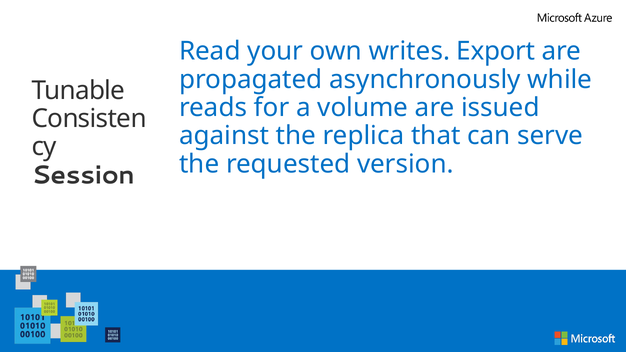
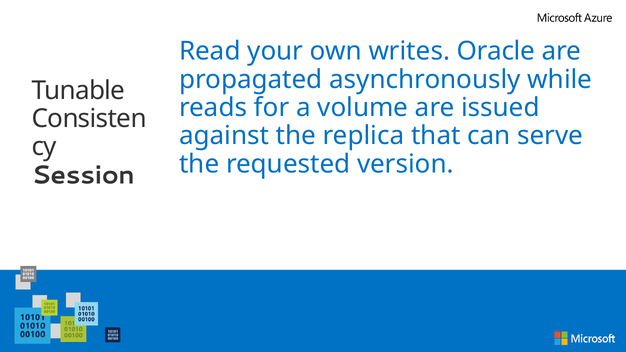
Export: Export -> Oracle (496, 51)
